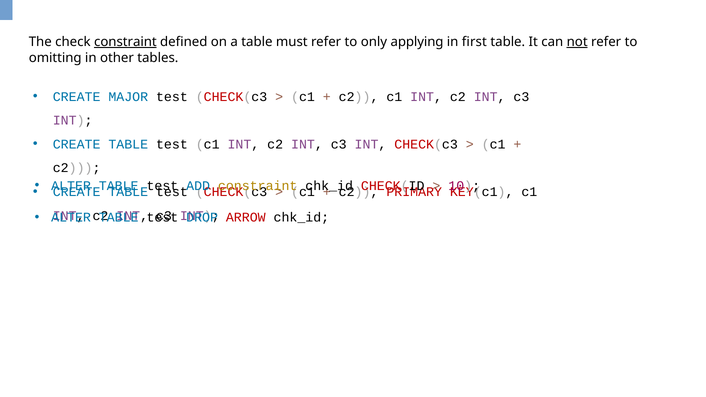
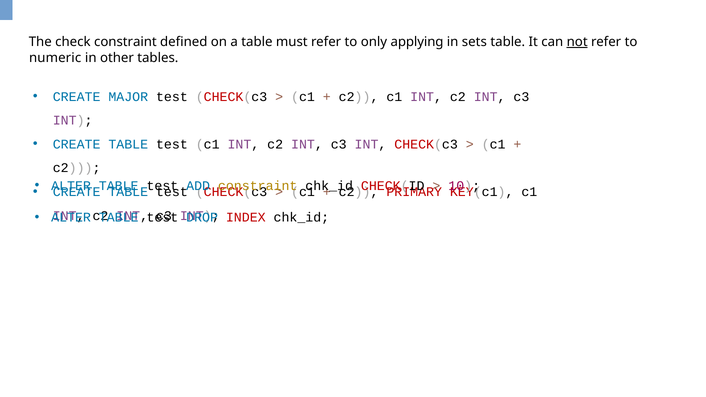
constraint underline: present -> none (125, 42)
first: first -> sets (474, 42)
omitting: omitting -> numeric (55, 58)
ARROW: ARROW -> INDEX (246, 217)
